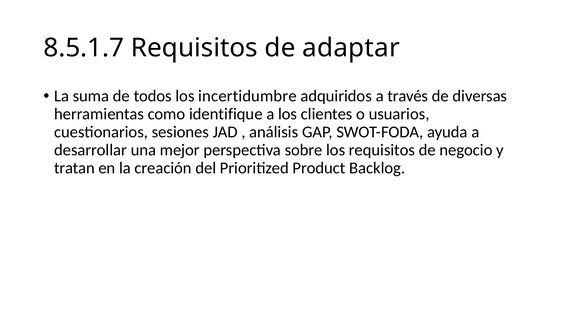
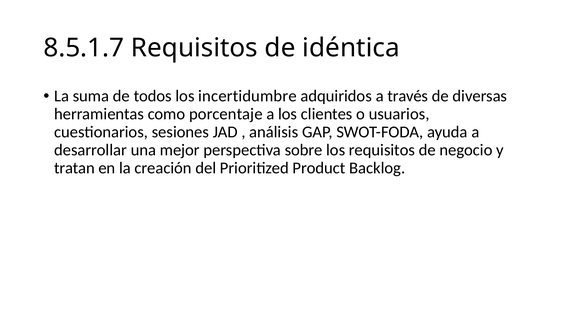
adaptar: adaptar -> idéntica (351, 48)
identifique: identifique -> porcentaje (226, 114)
